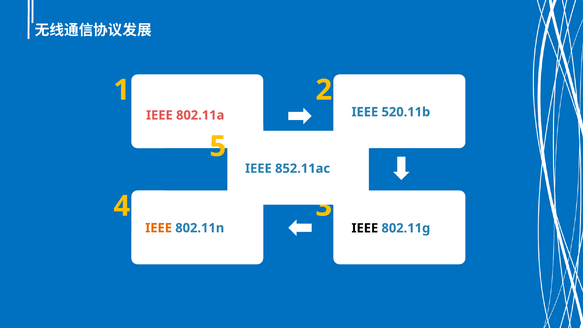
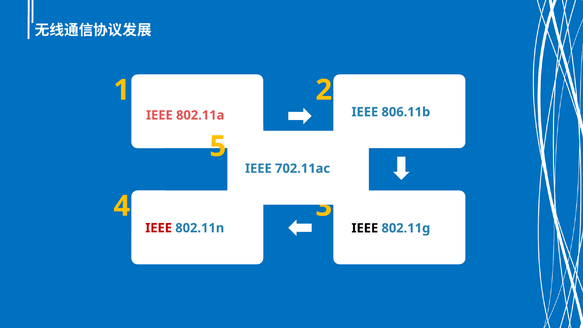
520.11b: 520.11b -> 806.11b (406, 112)
852.11ac: 852.11ac -> 702.11ac (303, 168)
IEEE colour: orange -> red (159, 228)
